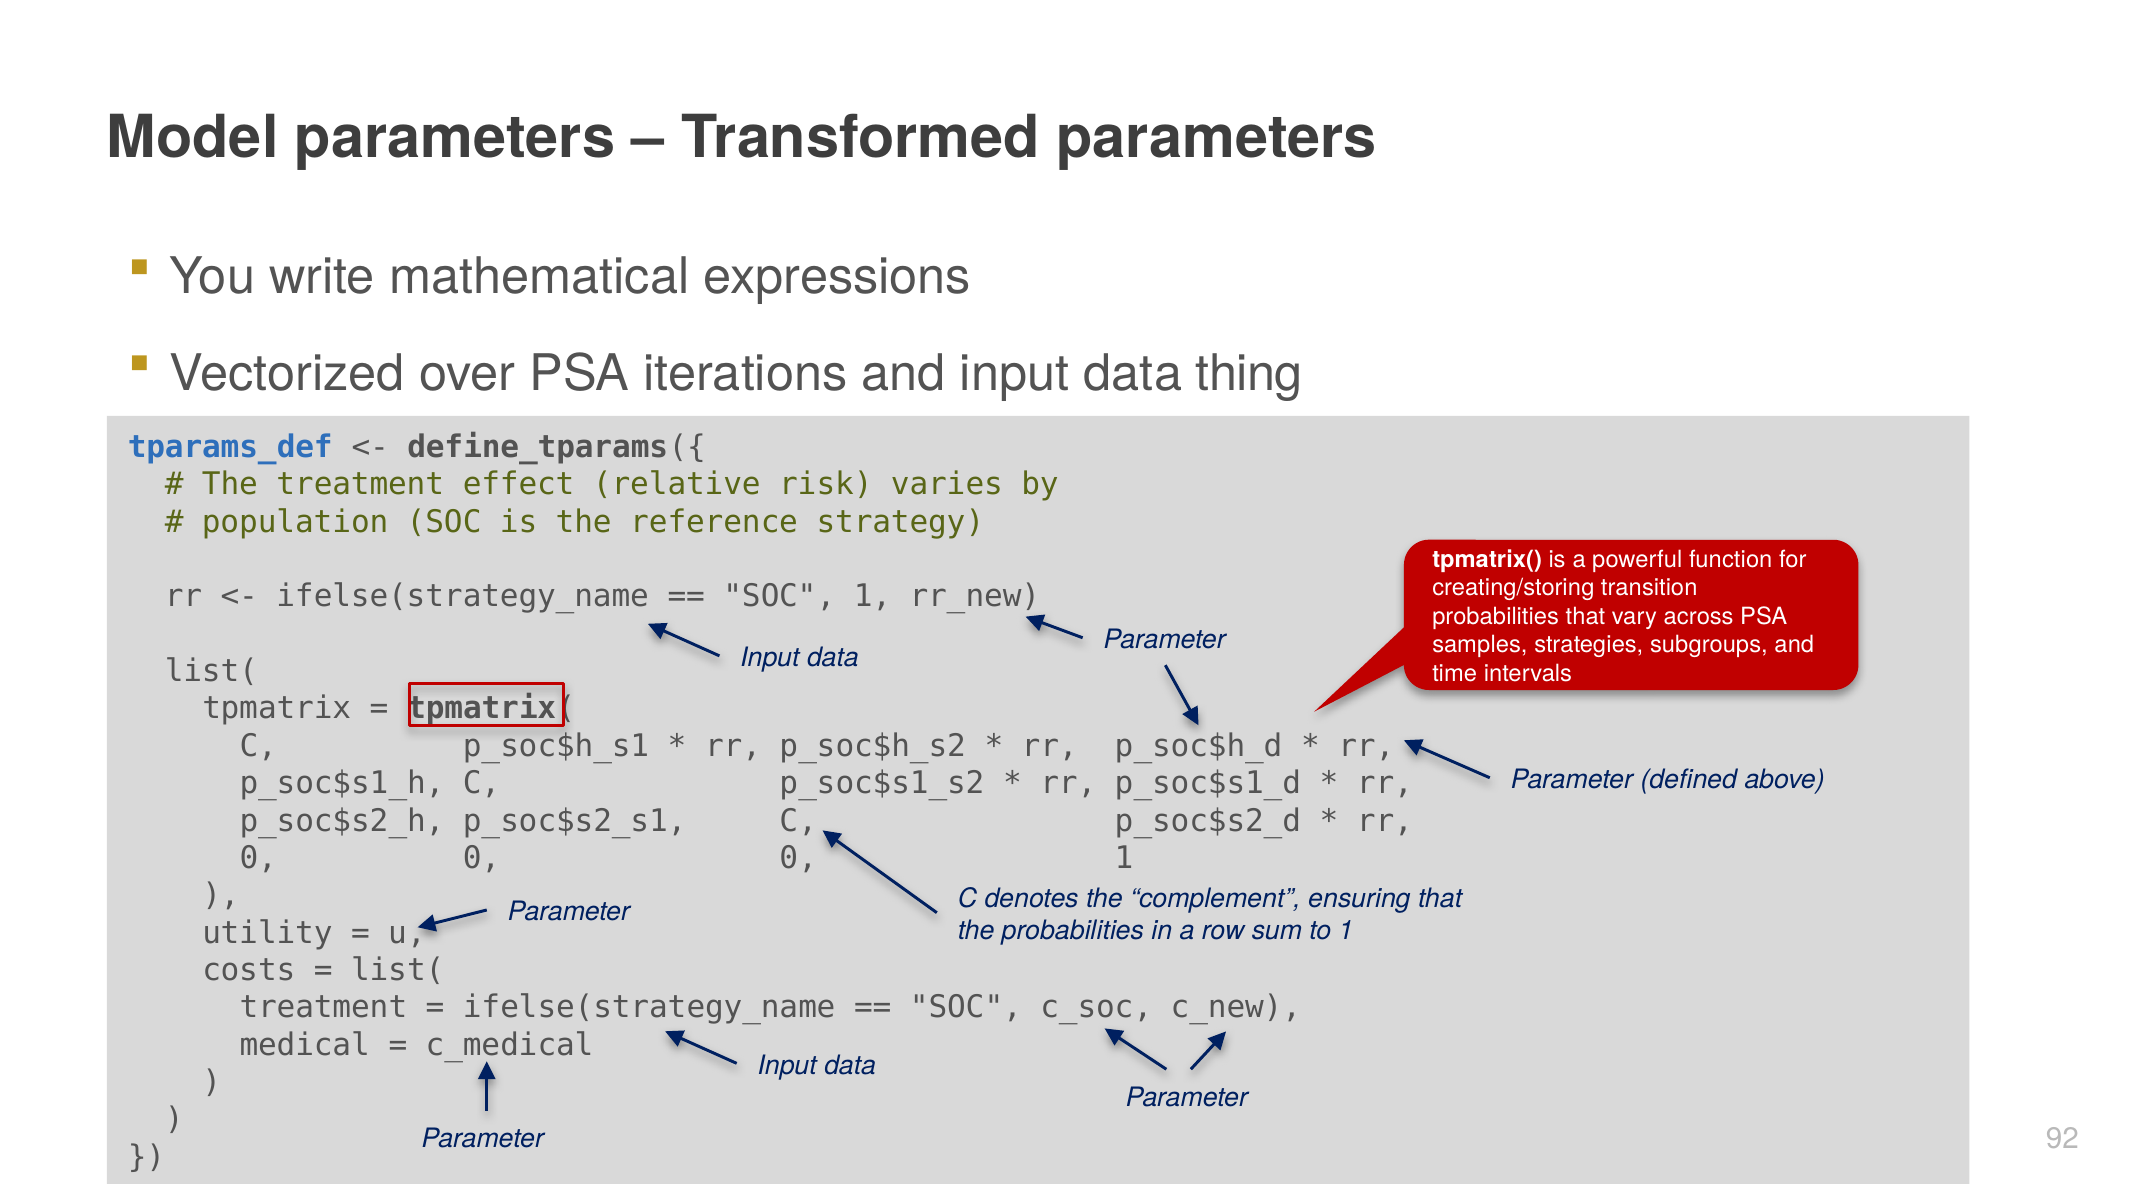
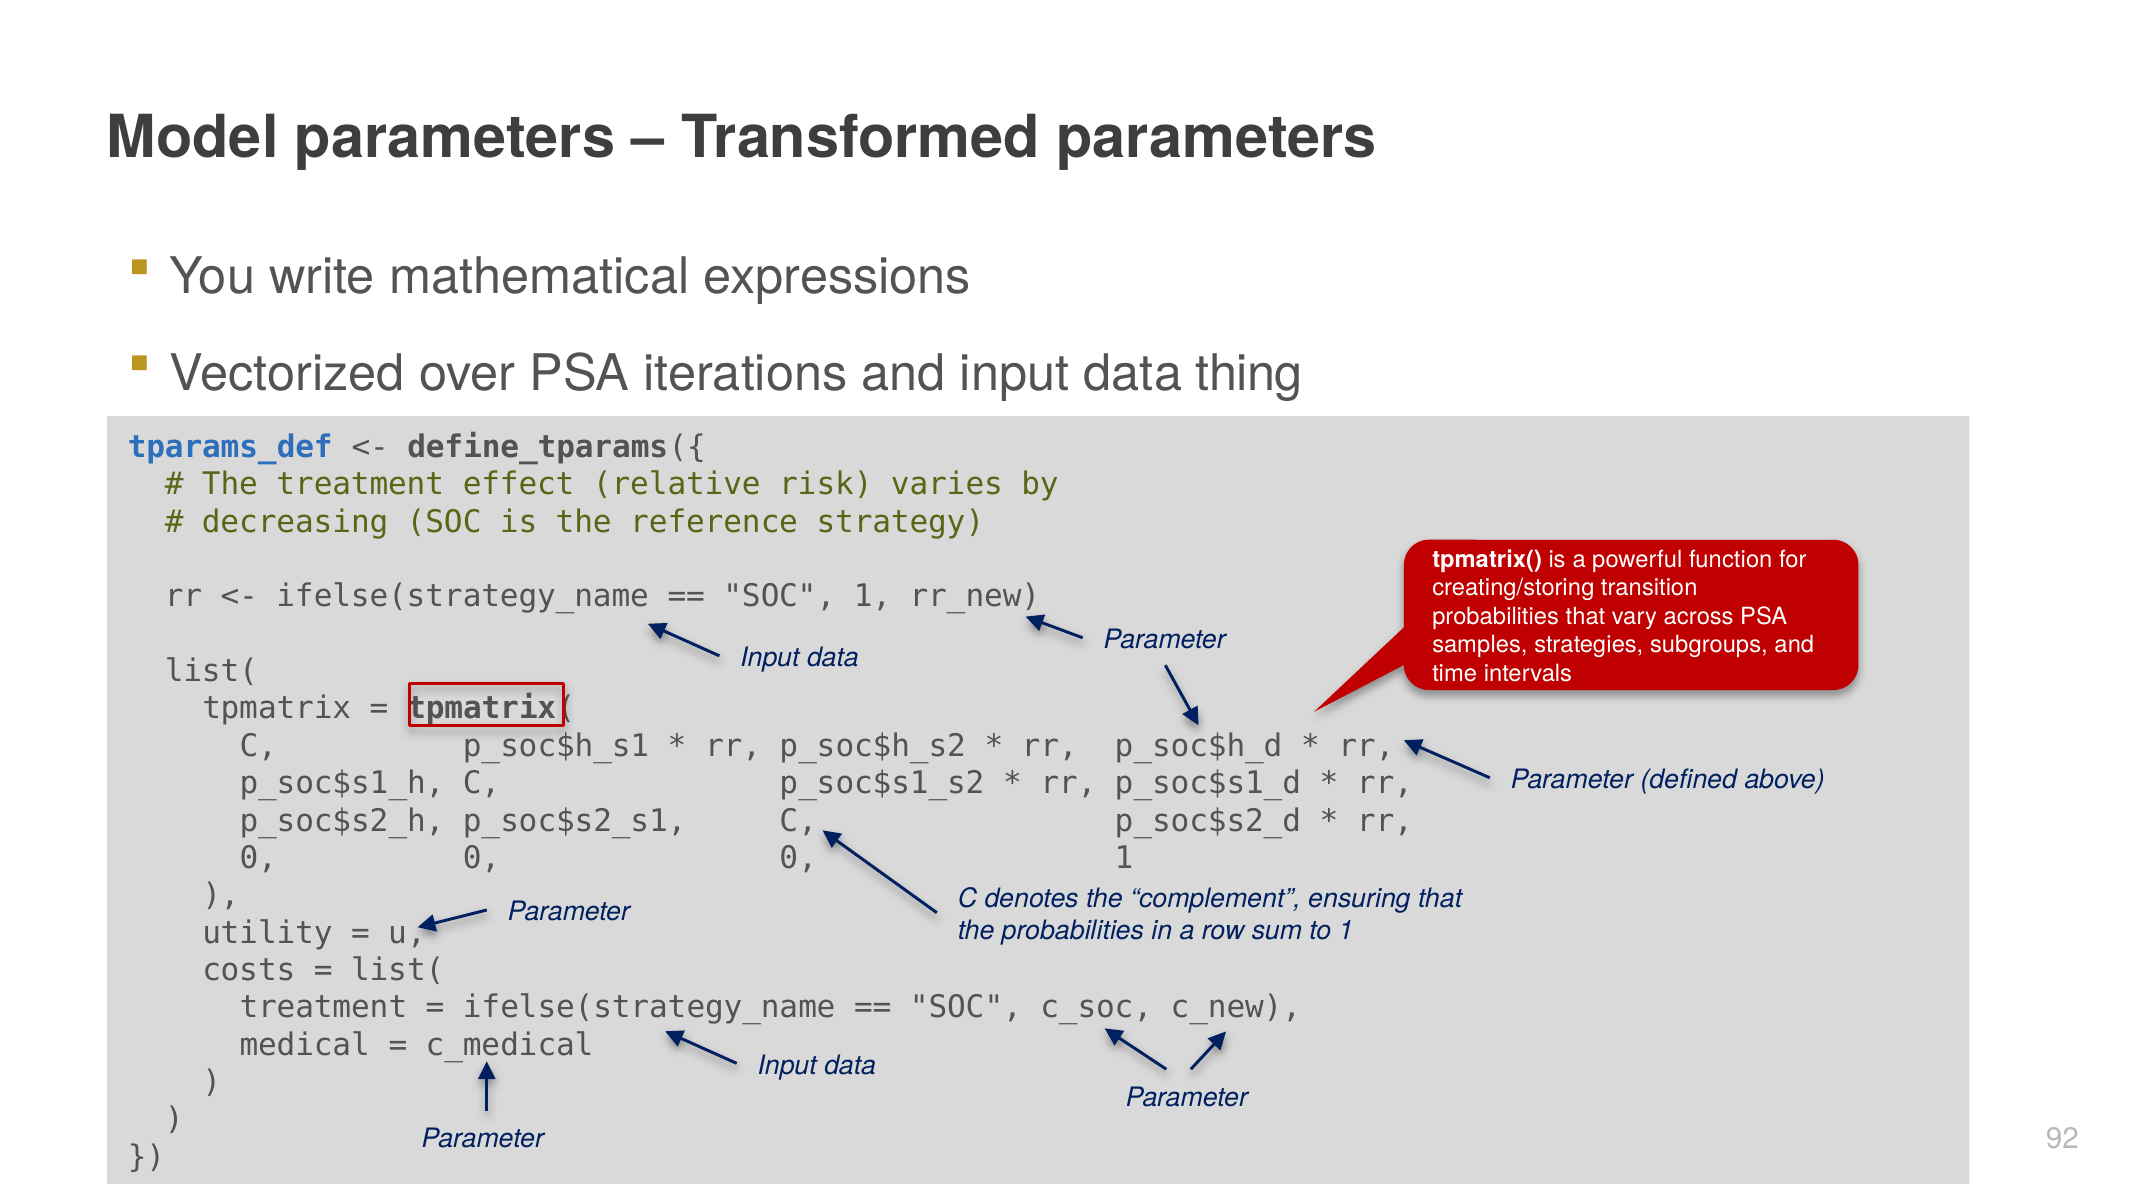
population: population -> decreasing (295, 522)
